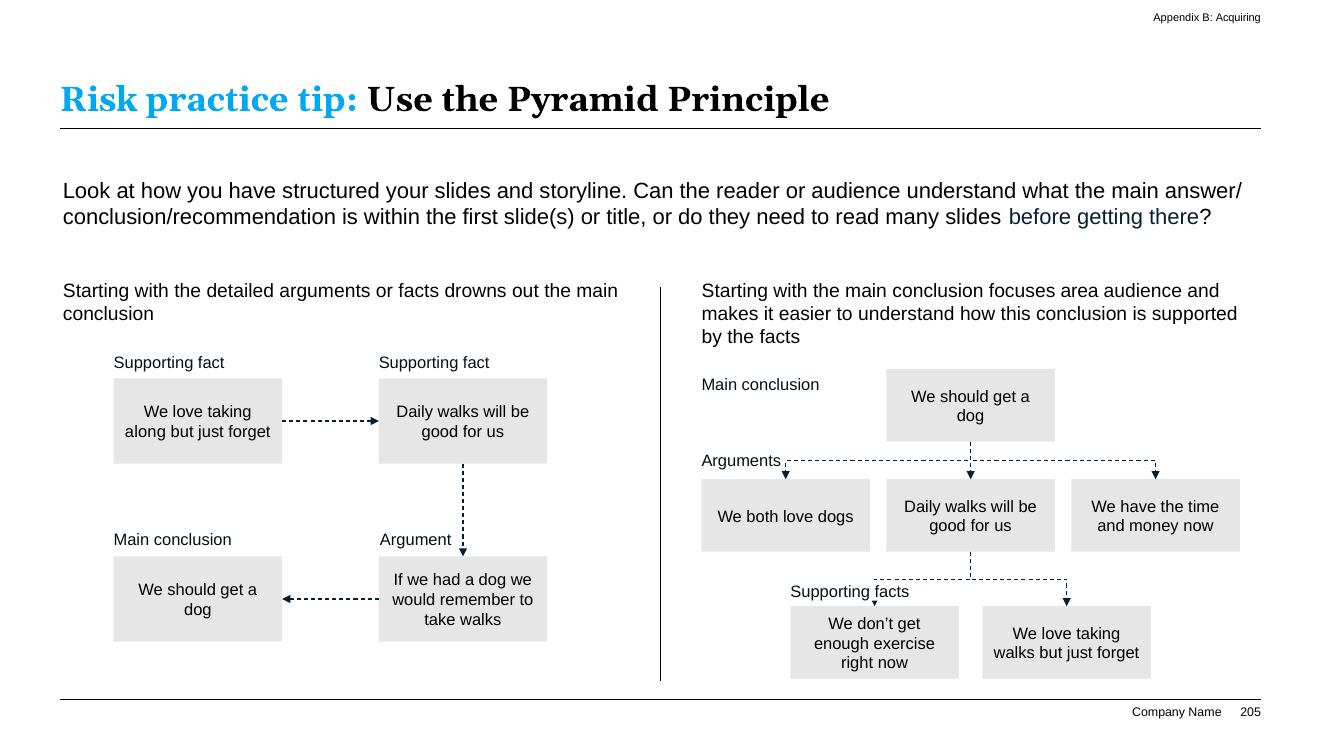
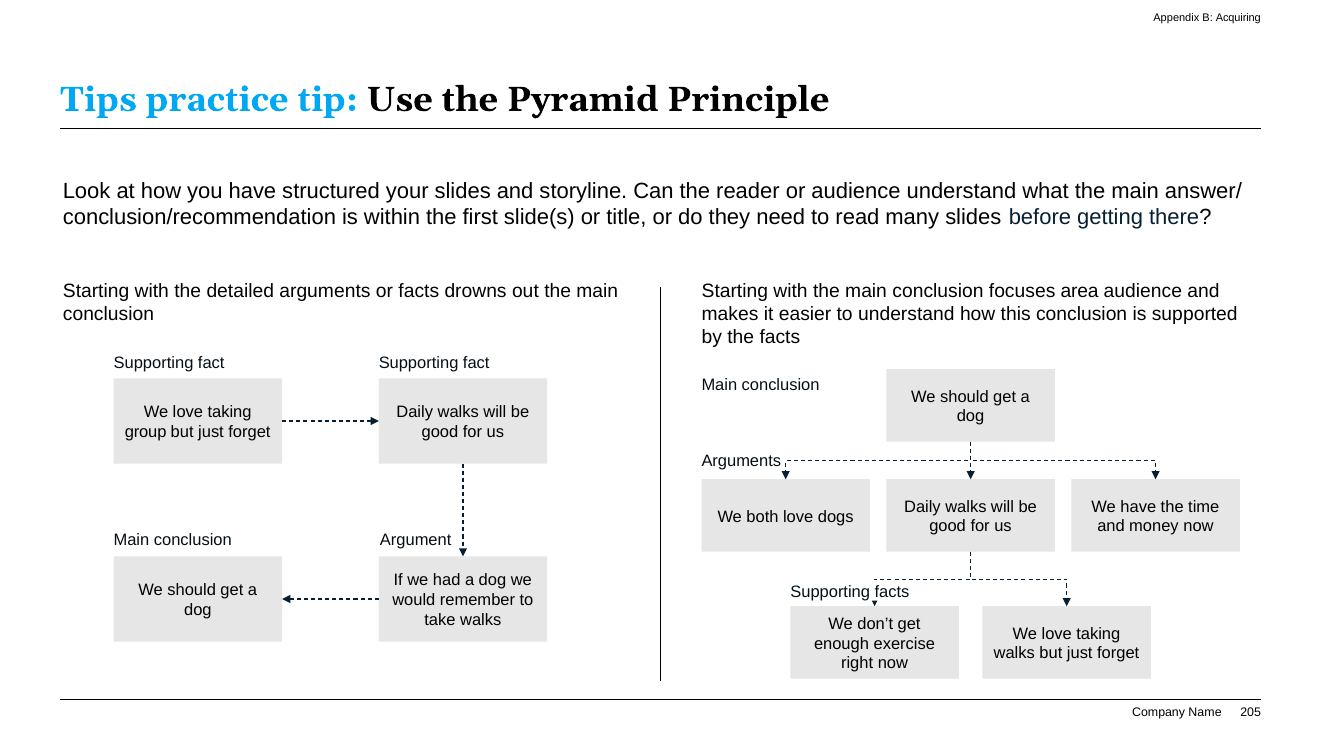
Risk: Risk -> Tips (98, 99)
along: along -> group (146, 432)
